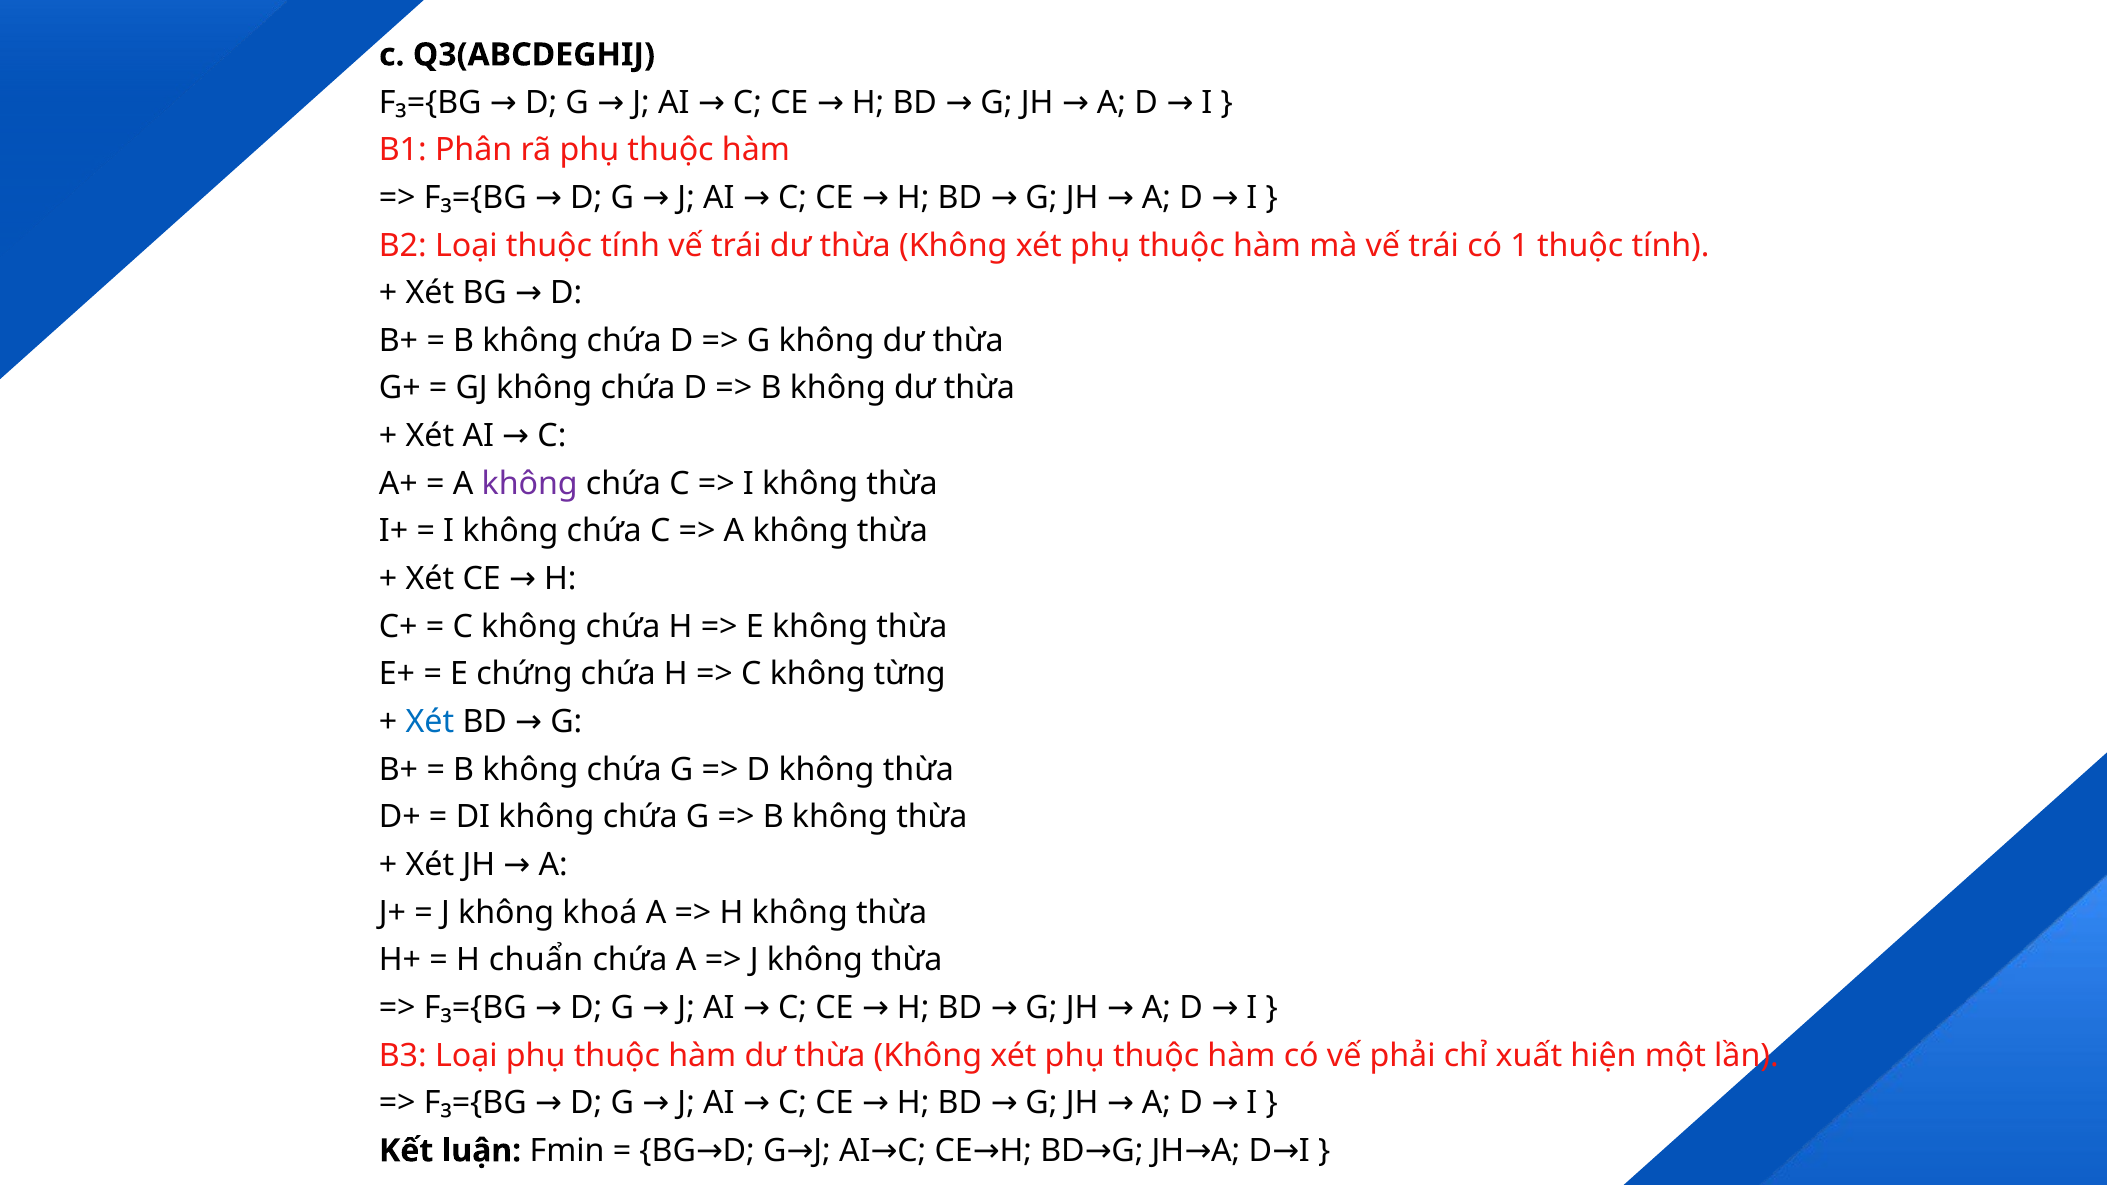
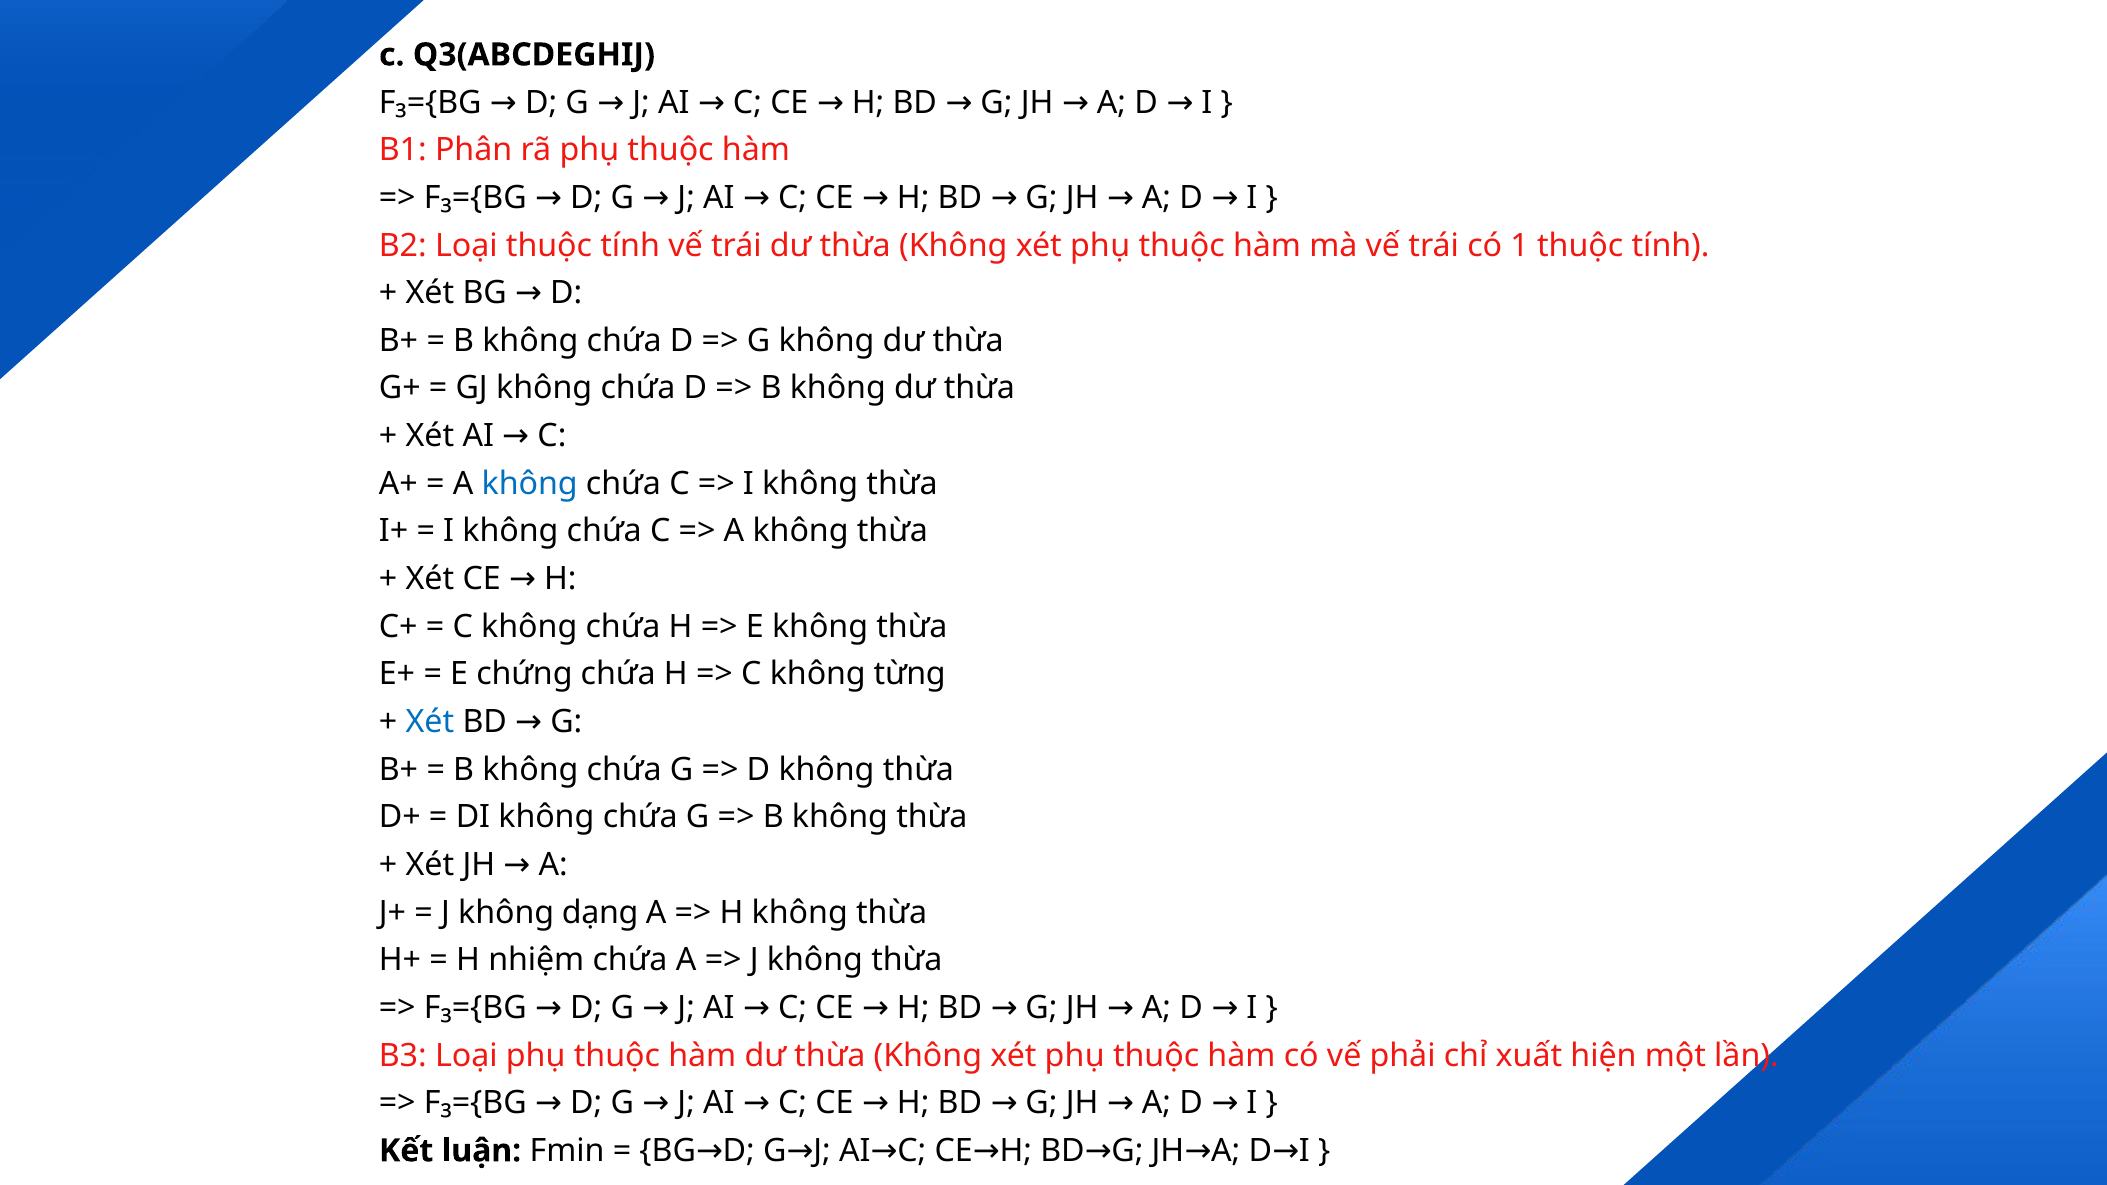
không colour: purple -> blue (530, 484)
khoá: khoá -> dạng (600, 913)
chuẩn: chuẩn -> nhiệm (536, 960)
